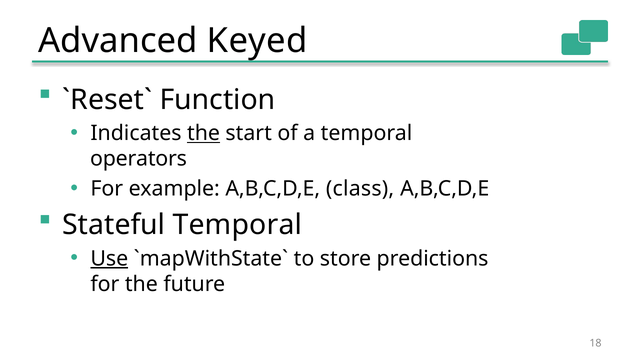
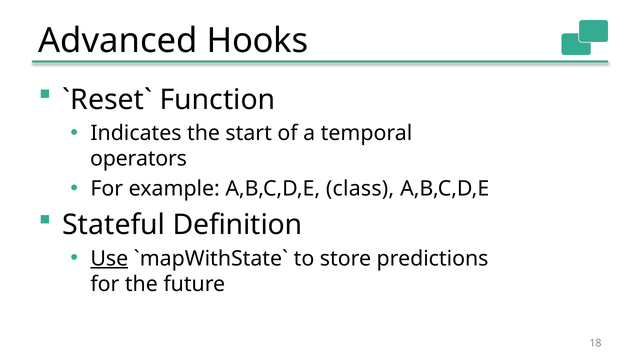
Keyed: Keyed -> Hooks (258, 41)
the underline: present -> none (204, 133)
Stateful Temporal: Temporal -> Definition (237, 225)
